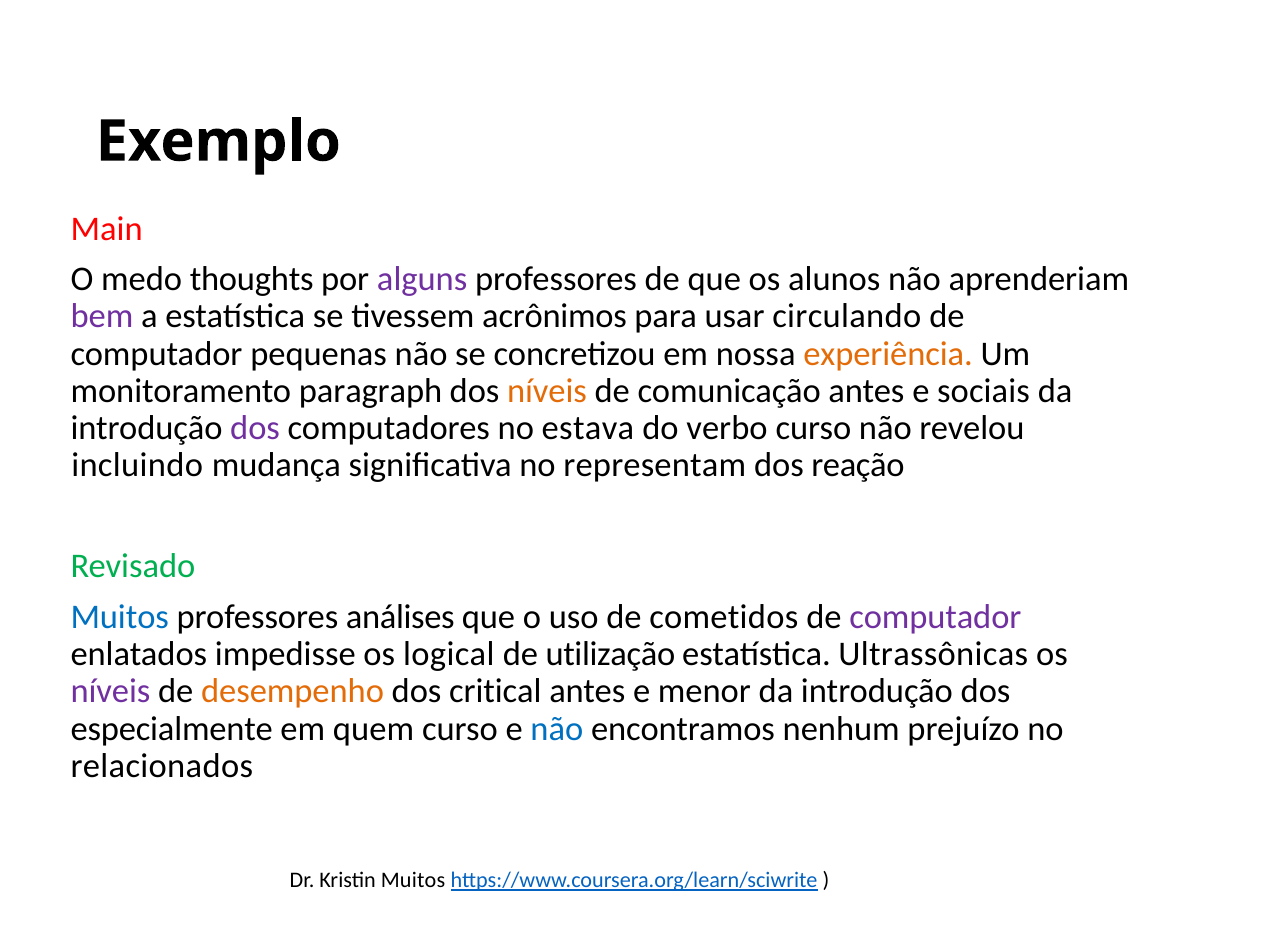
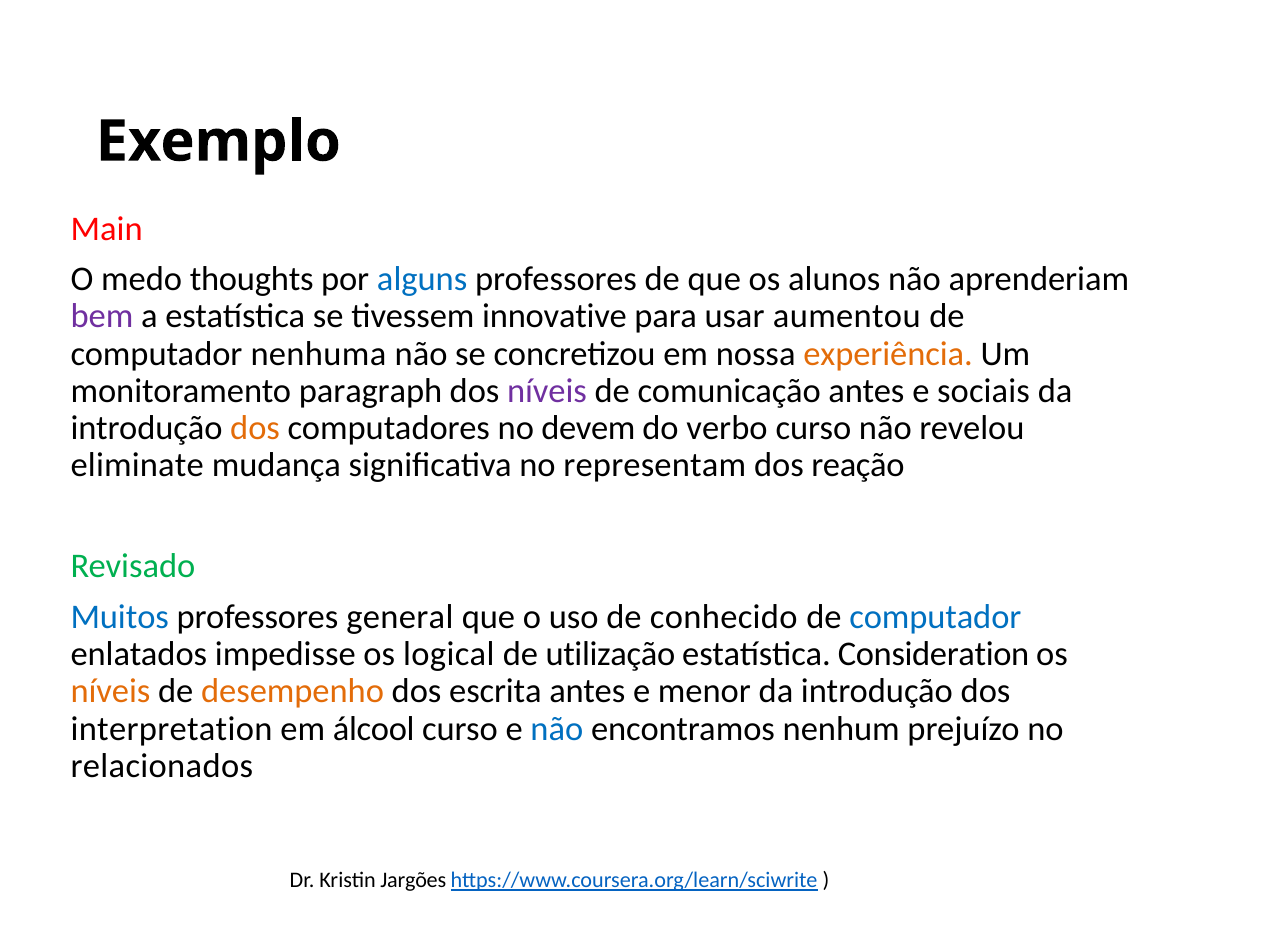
alguns colour: purple -> blue (422, 279)
acrônimos: acrônimos -> innovative (555, 316)
circulando: circulando -> aumentou (847, 316)
pequenas: pequenas -> nenhuma (318, 354)
níveis colour: orange -> purple (547, 391)
dos colour: purple -> orange (255, 428)
estava: estava -> devem (588, 428)
incluindo: incluindo -> eliminate (137, 465)
análises: análises -> general (400, 617)
cometidos: cometidos -> conhecido (724, 617)
computador colour: purple -> blue (935, 617)
Ultrassônicas: Ultrassônicas -> Consideration (934, 654)
níveis colour: purple -> orange (110, 691)
critical: critical -> escrita (495, 691)
especialmente: especialmente -> interpretation (171, 728)
quem: quem -> álcool (374, 728)
Kristin Muitos: Muitos -> Jargões (413, 880)
